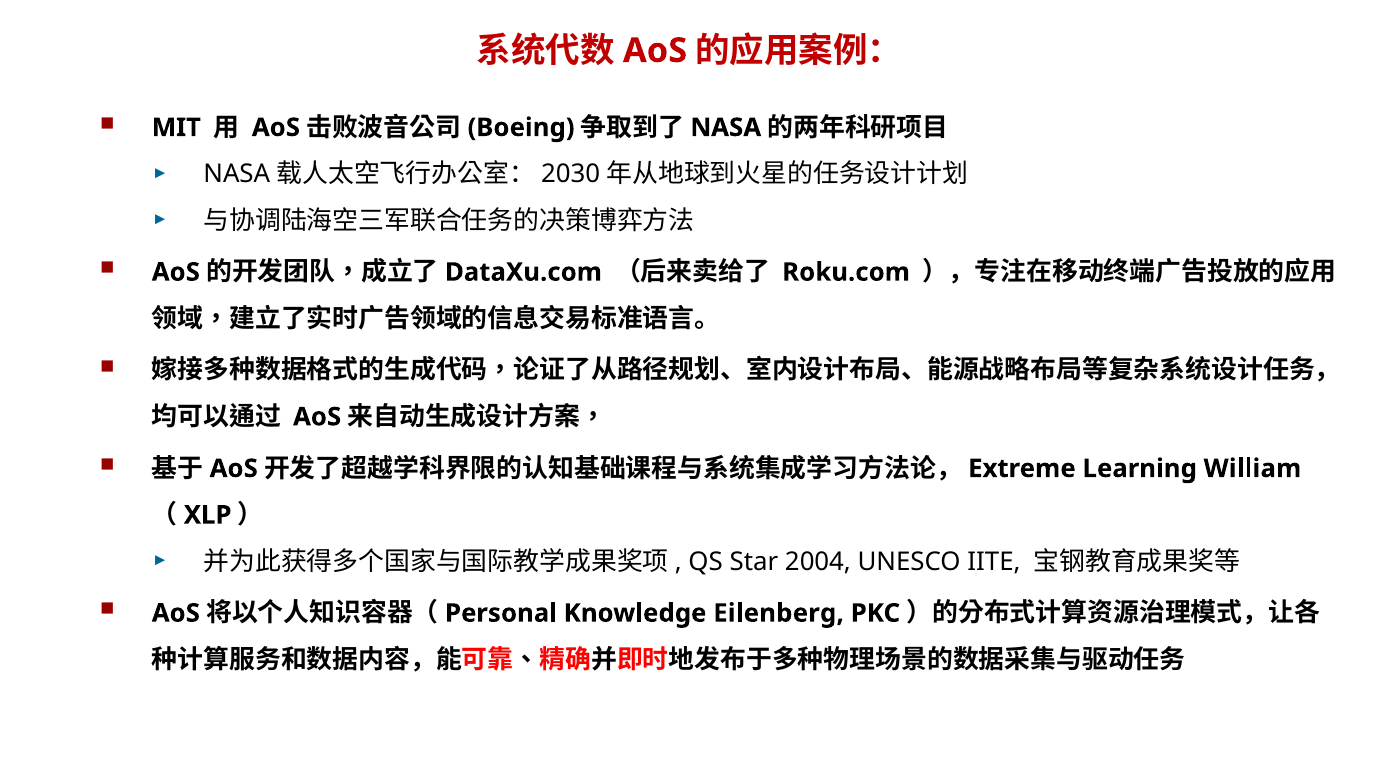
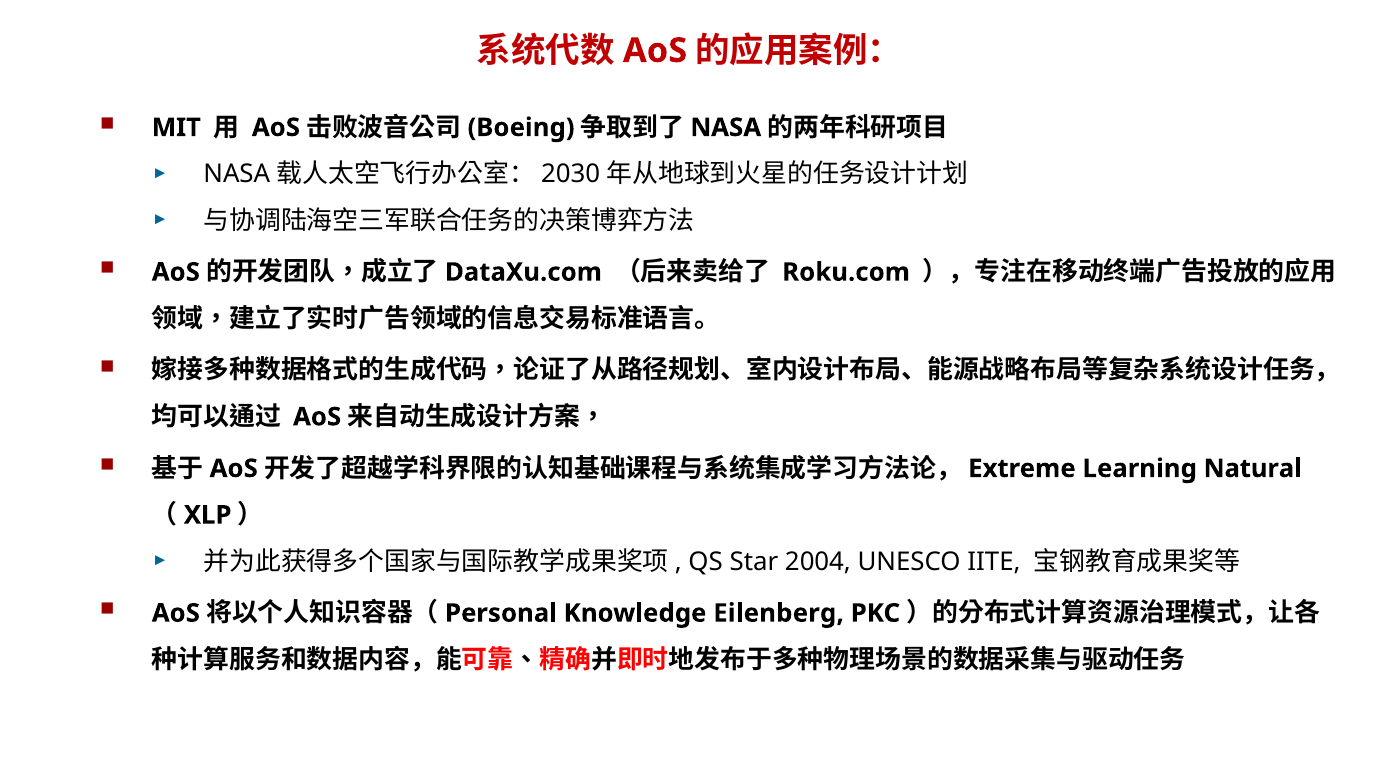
William: William -> Natural (1253, 469)
